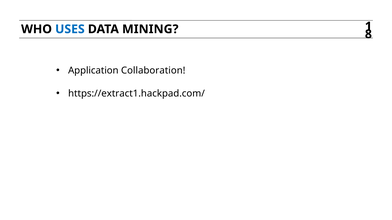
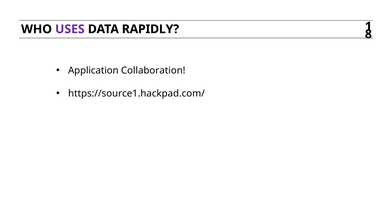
USES colour: blue -> purple (70, 29)
MINING: MINING -> RAPIDLY (150, 29)
https://extract1.hackpad.com/: https://extract1.hackpad.com/ -> https://source1.hackpad.com/ (136, 93)
